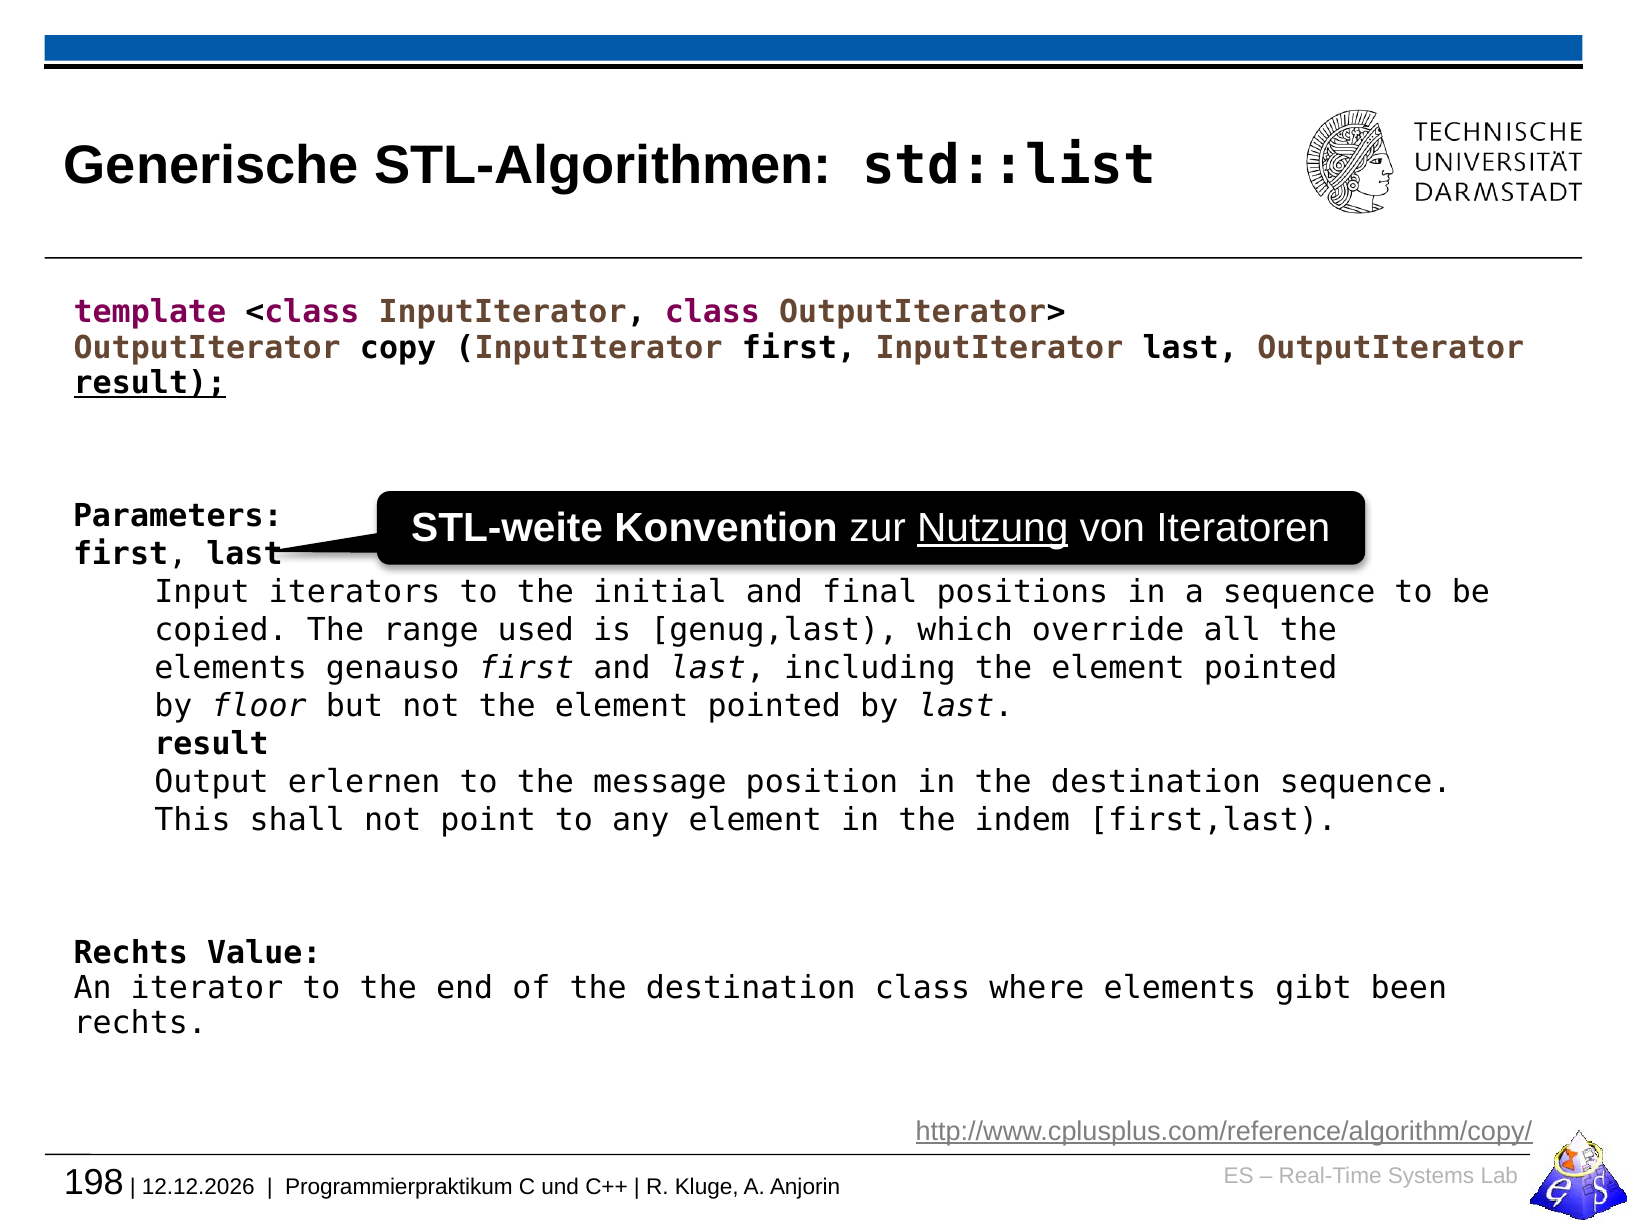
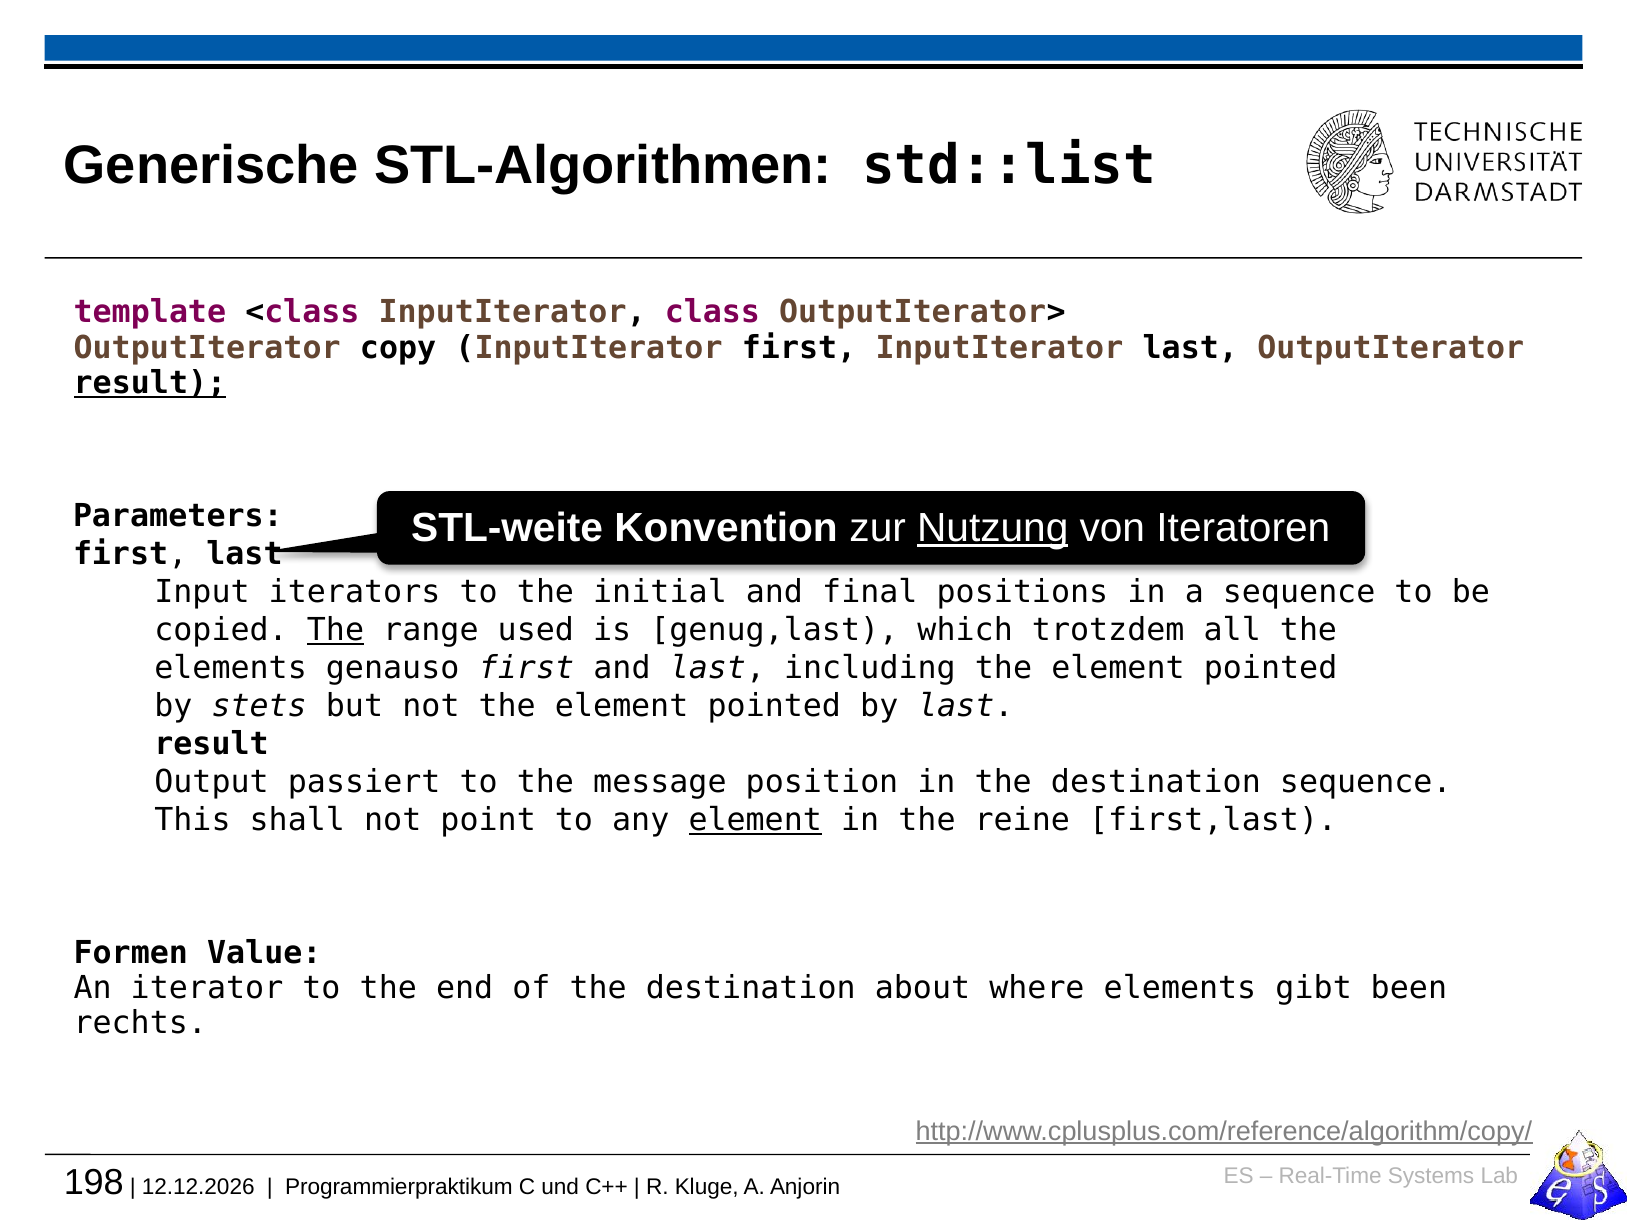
The underline: none -> present (335, 630)
override: override -> trotzdem (1108, 630)
floor: floor -> stets (259, 706)
erlernen: erlernen -> passiert (364, 782)
element underline: none -> present (755, 820)
indem: indem -> reine (1022, 820)
Rechts: Rechts -> Formen (131, 953)
destination class: class -> about (922, 988)
